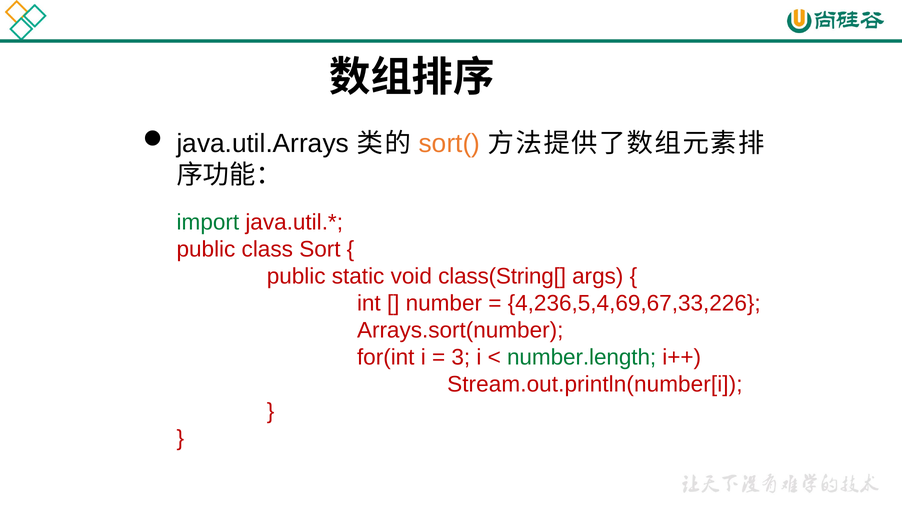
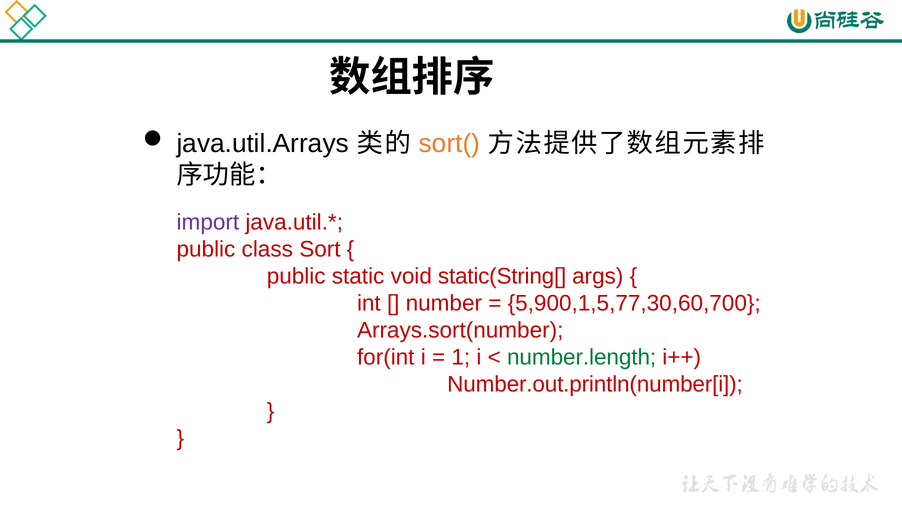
import colour: green -> purple (208, 222)
class(String[: class(String[ -> static(String[ (502, 276)
4,236,5,4,69,67,33,226: 4,236,5,4,69,67,33,226 -> 5,900,1,5,77,30,60,700 (634, 303)
3: 3 -> 1 (461, 358)
Stream.out.println(number[i: Stream.out.println(number[i -> Number.out.println(number[i (595, 385)
